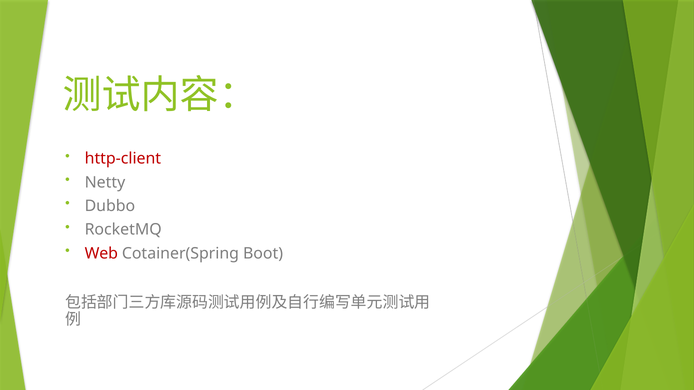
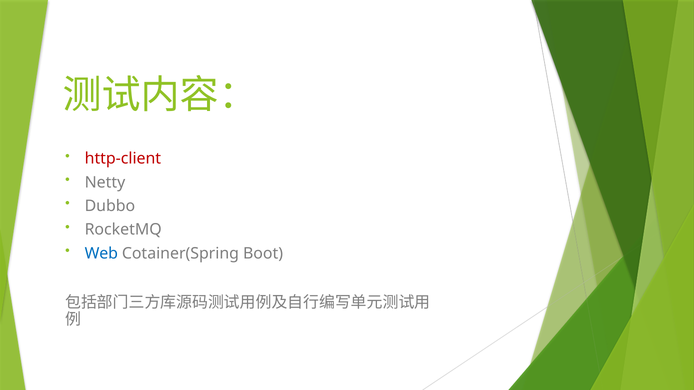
Web colour: red -> blue (101, 254)
